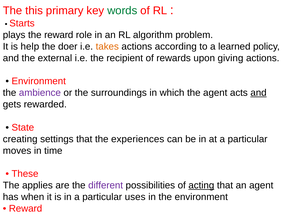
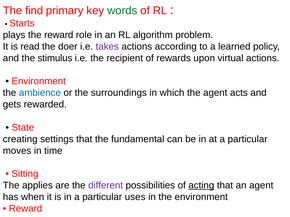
this: this -> find (34, 11)
help: help -> read (30, 47)
takes colour: orange -> purple (107, 47)
external: external -> stimulus (55, 58)
giving: giving -> virtual (231, 58)
ambience colour: purple -> blue (40, 93)
and underline: present -> none (258, 93)
experiences: experiences -> fundamental (138, 139)
These: These -> Sitting (25, 174)
